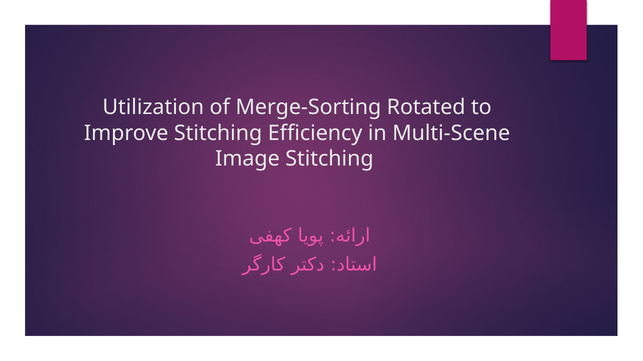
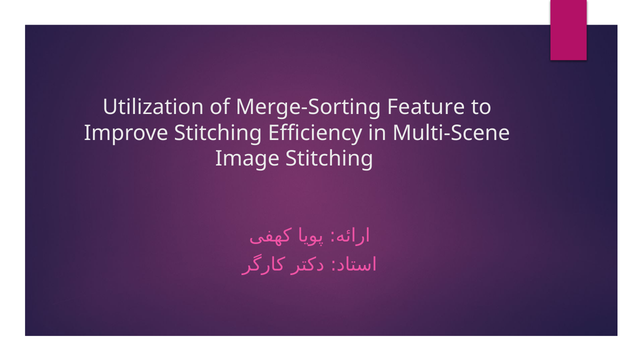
Rotated: Rotated -> Feature (426, 108)
